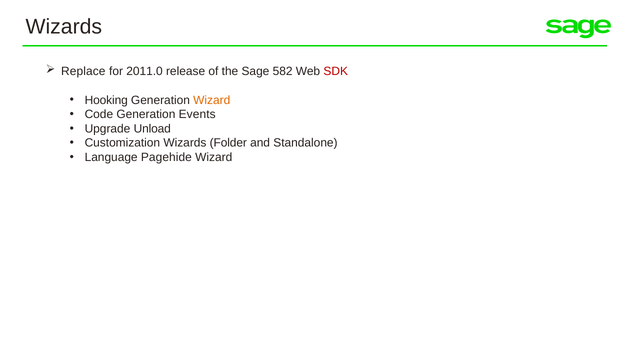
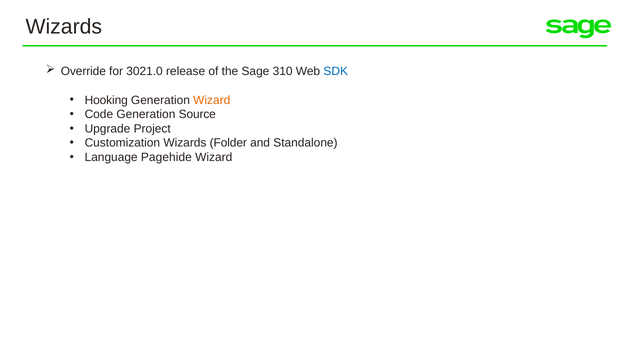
Replace: Replace -> Override (83, 71)
2011.0: 2011.0 -> 3021.0 (145, 71)
582: 582 -> 310 (283, 71)
SDK colour: red -> blue (336, 71)
Events: Events -> Source (197, 114)
Unload: Unload -> Project (152, 129)
